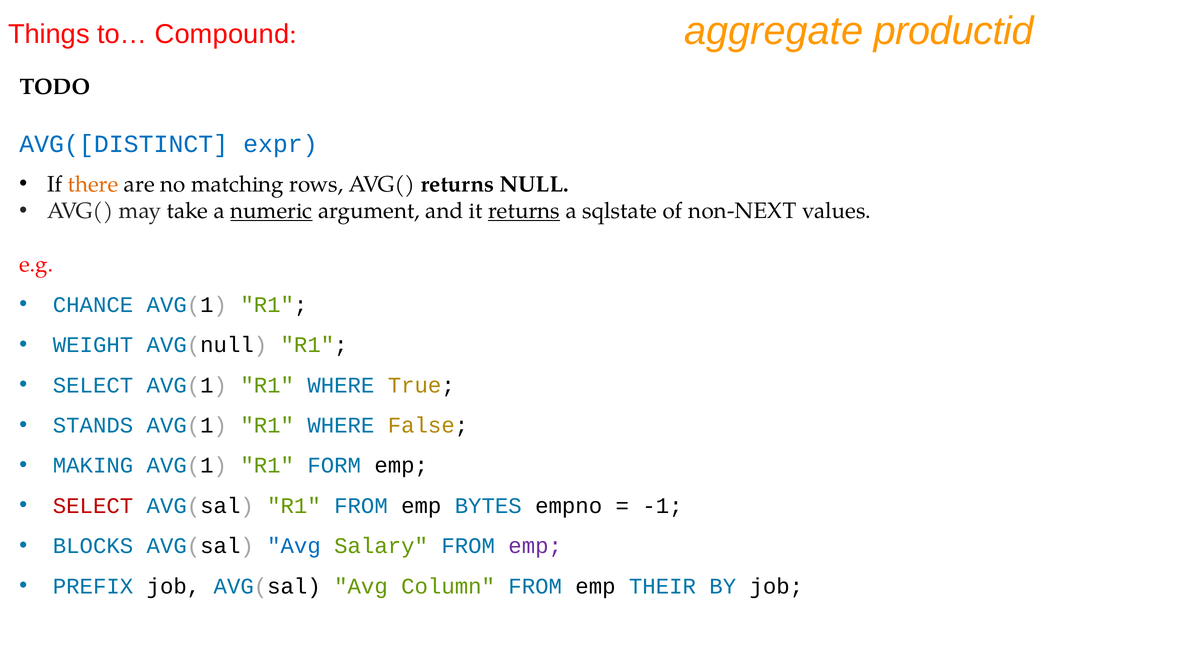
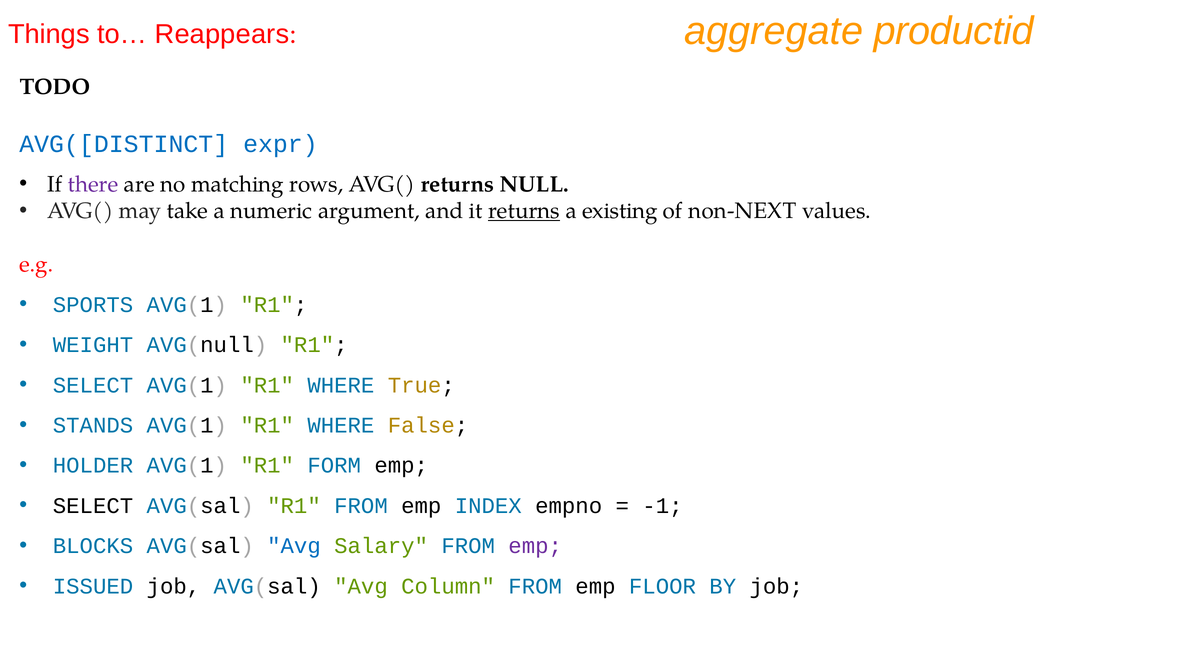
Compound: Compound -> Reappears (222, 34)
there colour: orange -> purple (93, 184)
numeric underline: present -> none (271, 211)
sqlstate: sqlstate -> existing (620, 211)
CHANCE: CHANCE -> SPORTS (93, 305)
MAKING: MAKING -> HOLDER (93, 465)
SELECT colour: red -> black (93, 506)
BYTES: BYTES -> INDEX (488, 506)
PREFIX: PREFIX -> ISSUED (93, 586)
THEIR: THEIR -> FLOOR (662, 586)
